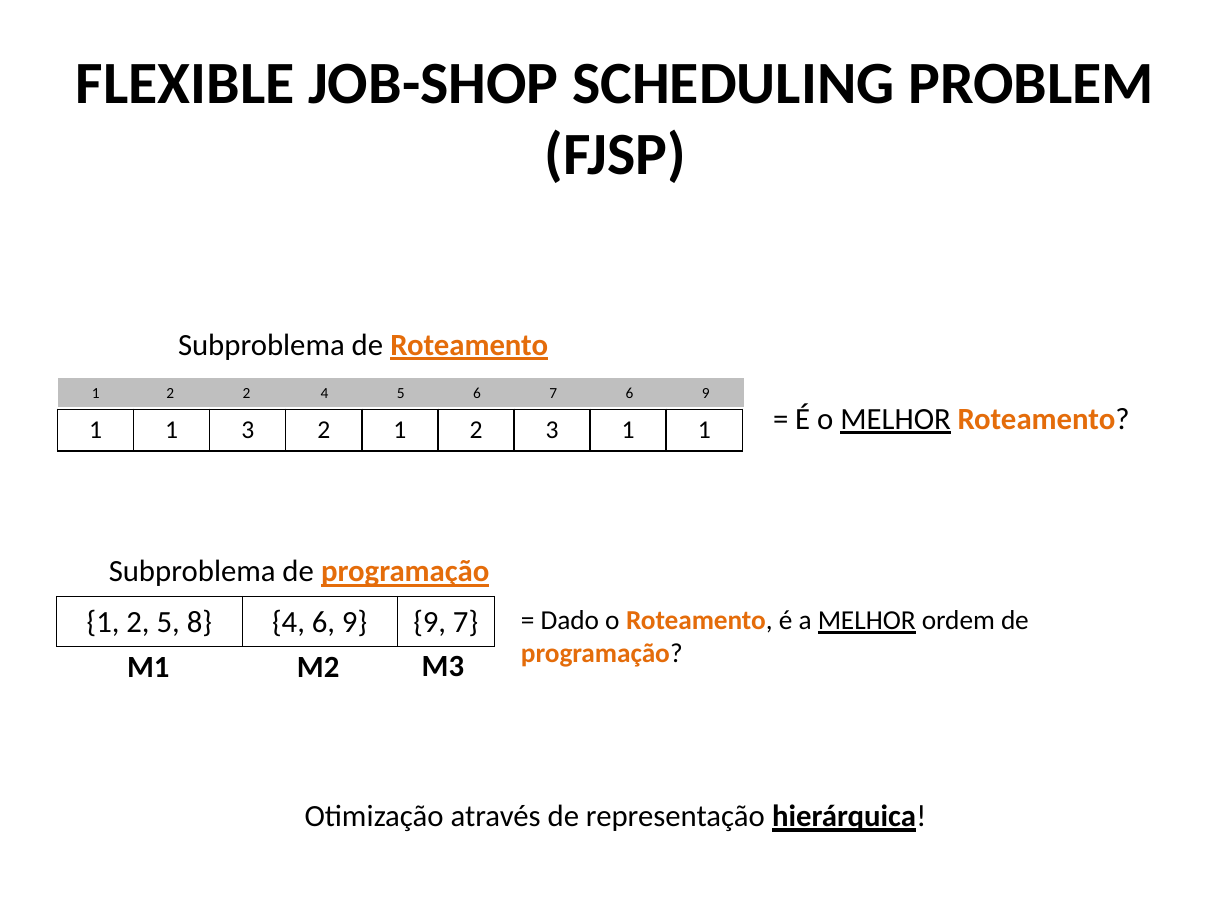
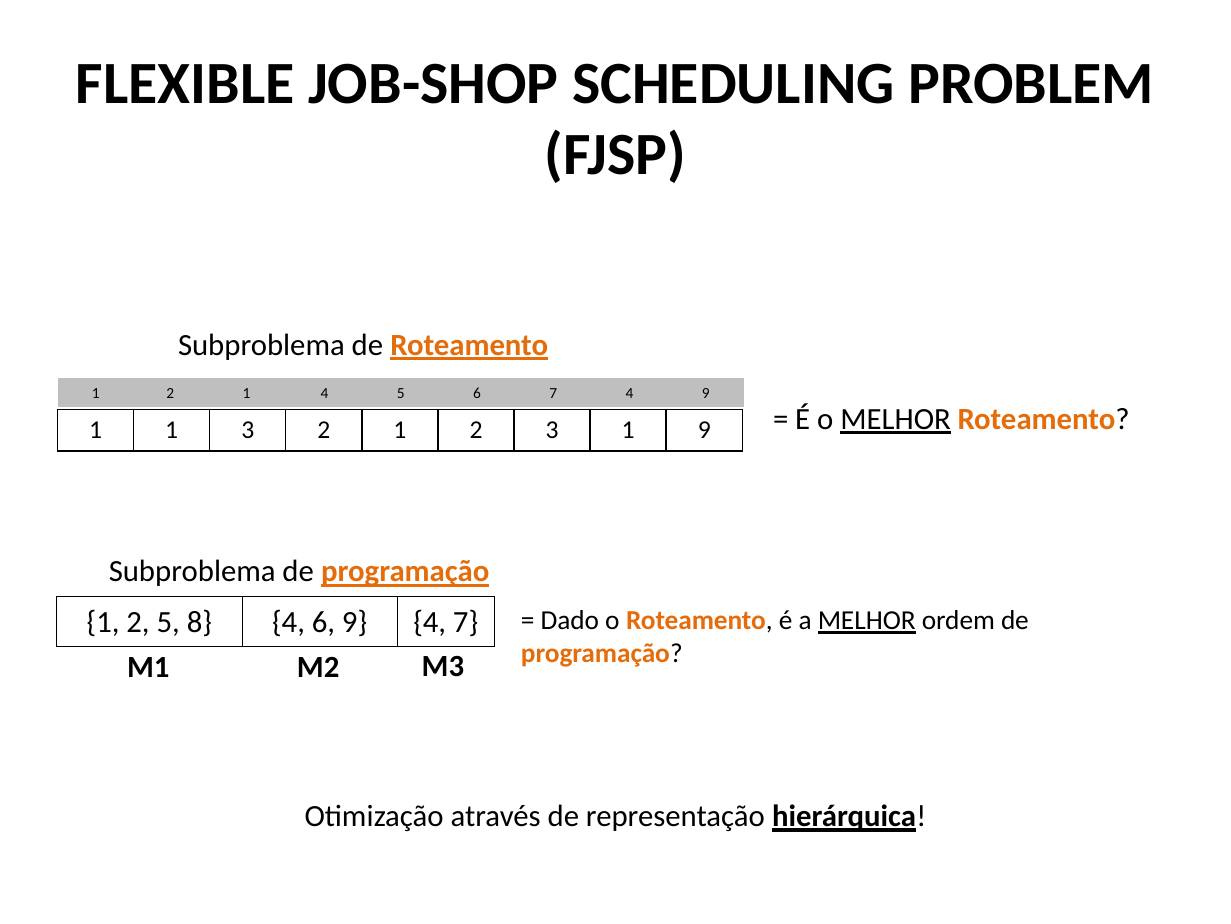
1 2 2: 2 -> 1 (246, 393)
7 6: 6 -> 4 (630, 393)
3 1 1: 1 -> 9 (704, 430)
9 9: 9 -> 4 (430, 621)
